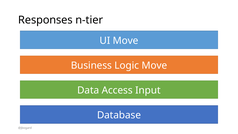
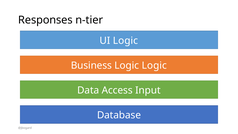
UI Move: Move -> Logic (125, 41)
Logic Move: Move -> Logic (154, 65)
